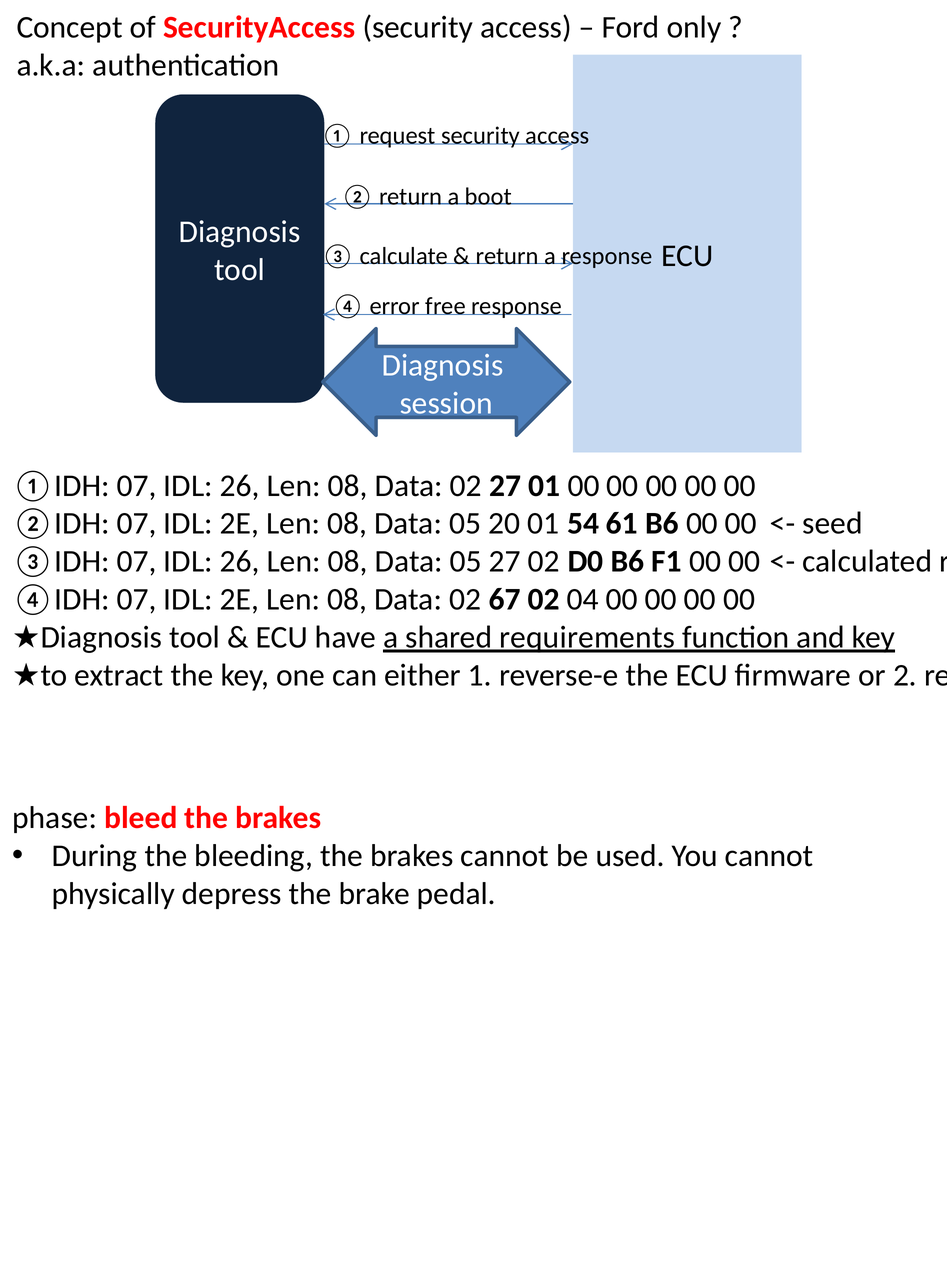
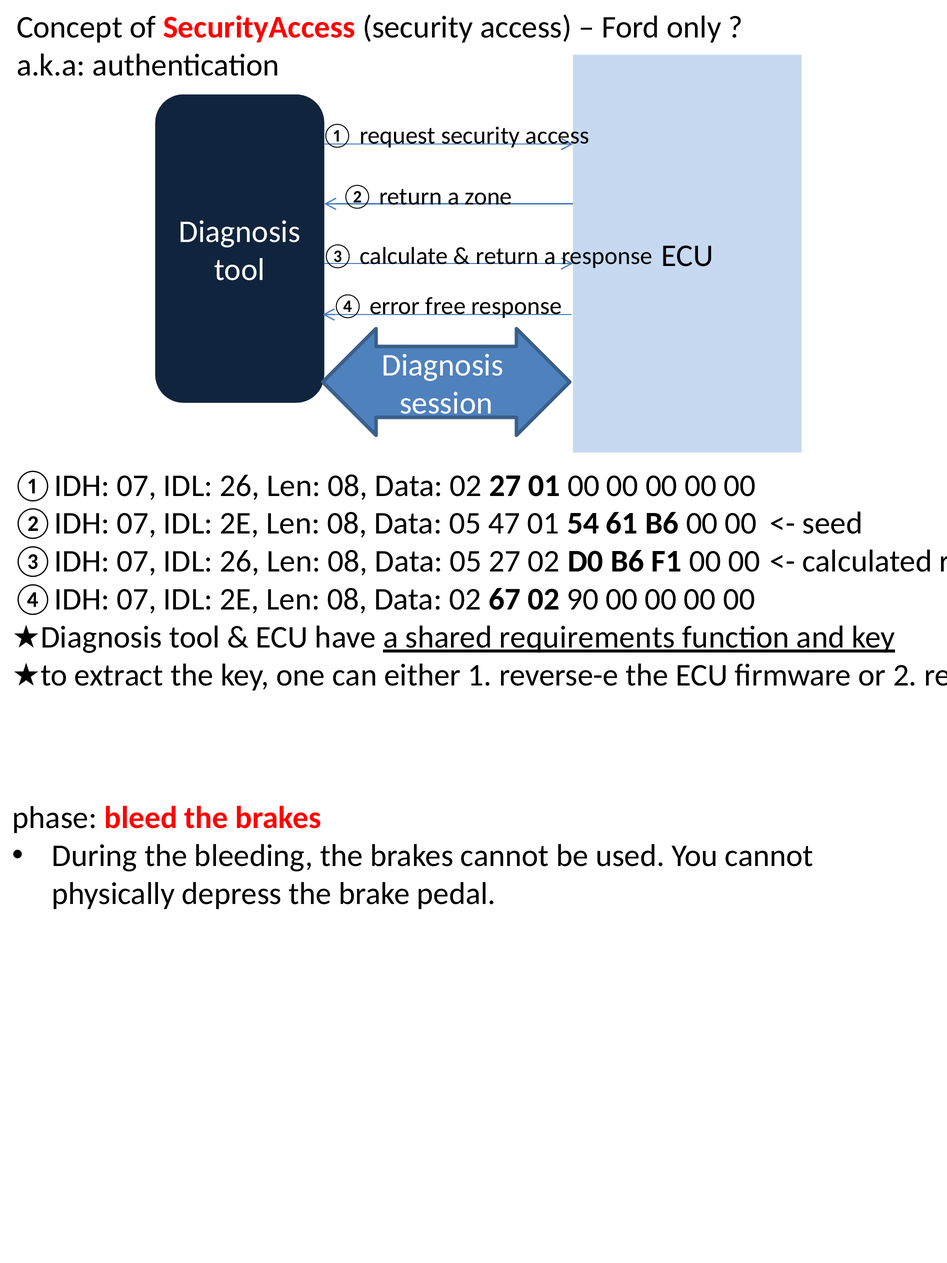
boot: boot -> zone (489, 197)
20: 20 -> 47 (504, 523)
04: 04 -> 90 (583, 599)
